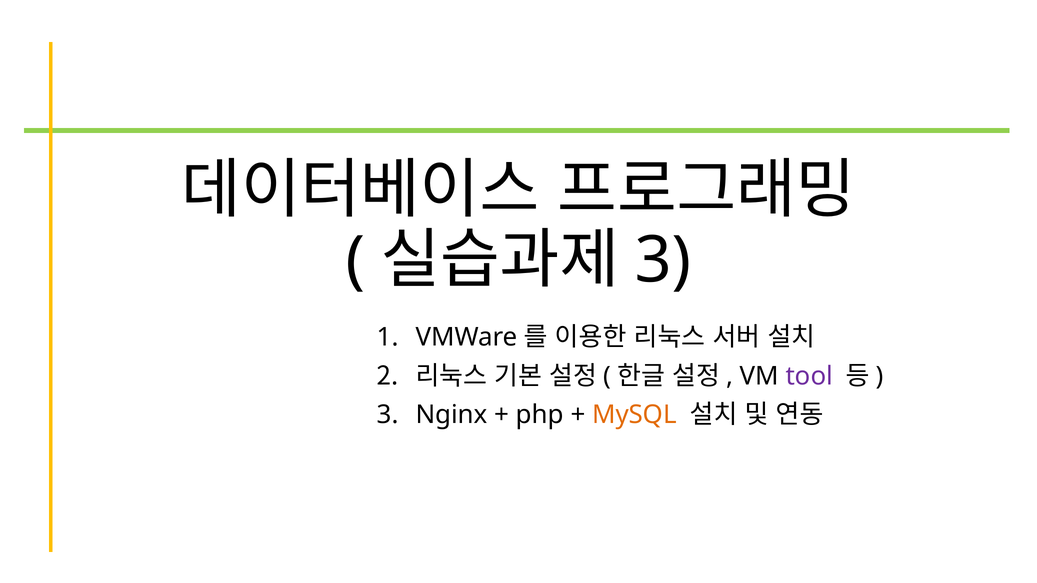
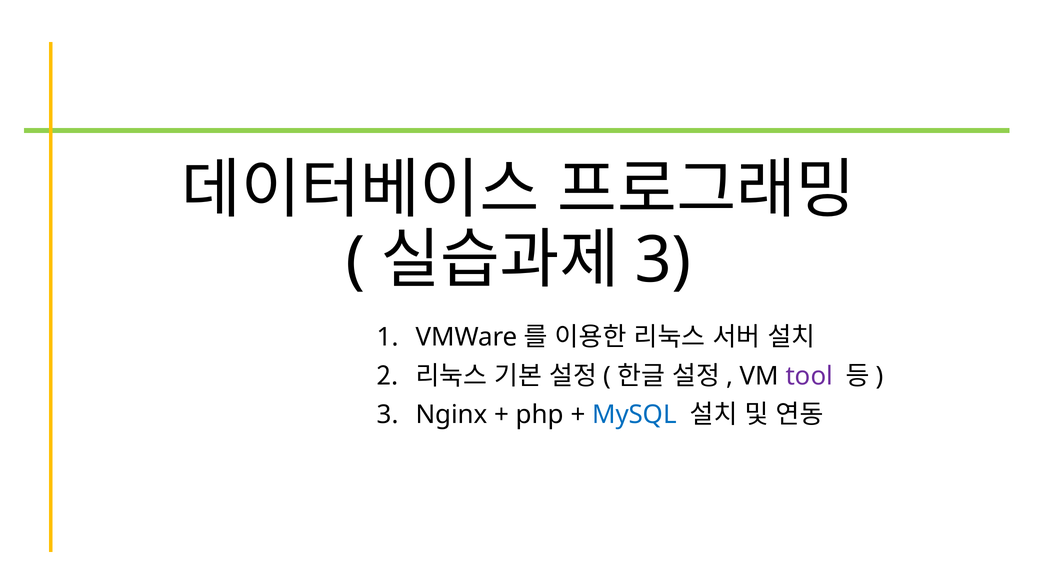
MySQL colour: orange -> blue (634, 415)
